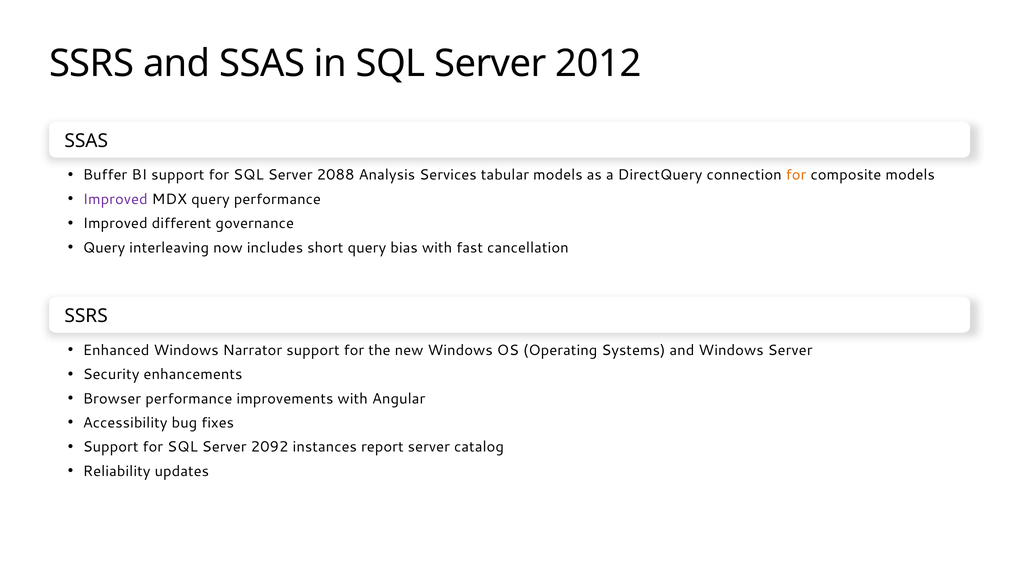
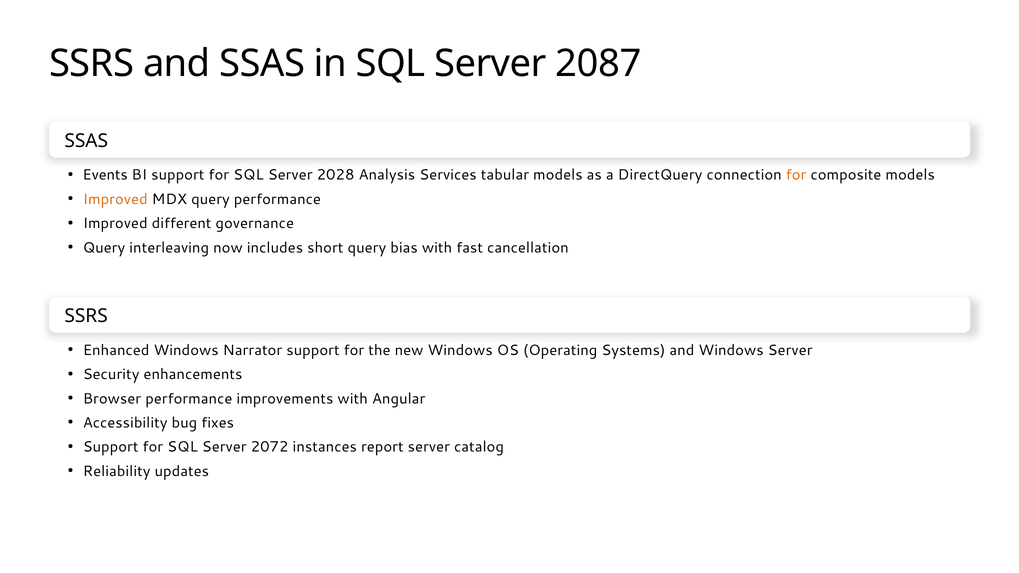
2012: 2012 -> 2087 (599, 64)
Buffer: Buffer -> Events (105, 175)
2088: 2088 -> 2028 (336, 175)
Improved colour: purple -> orange (115, 199)
2092: 2092 -> 2072 (270, 447)
